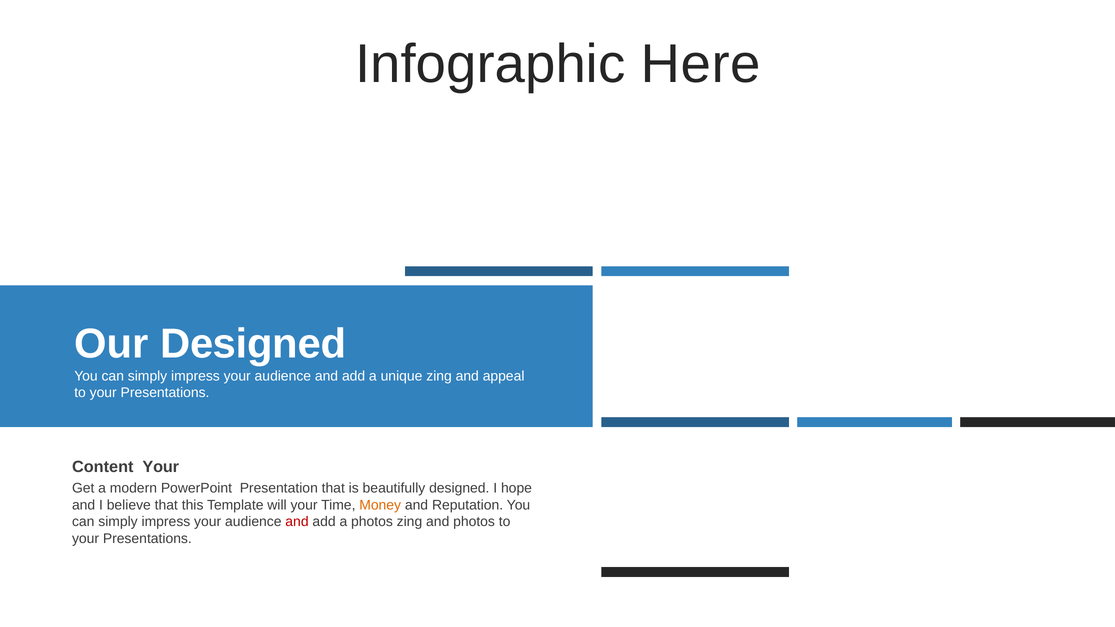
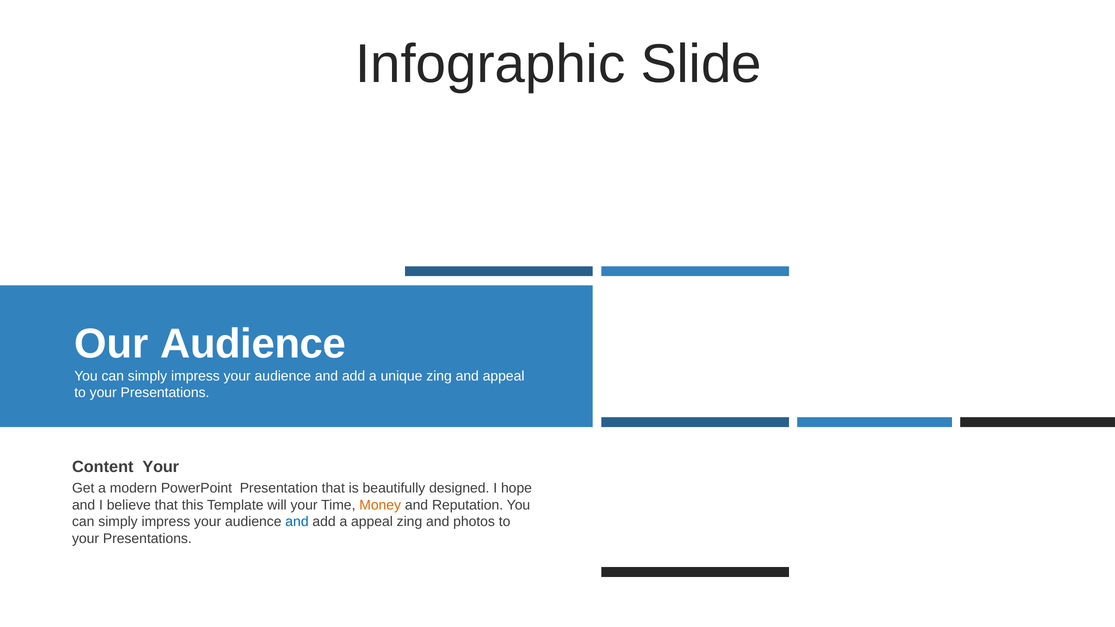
Here: Here -> Slide (701, 64)
Our Designed: Designed -> Audience (253, 344)
and colour: red -> blue (297, 522)
a photos: photos -> appeal (372, 522)
